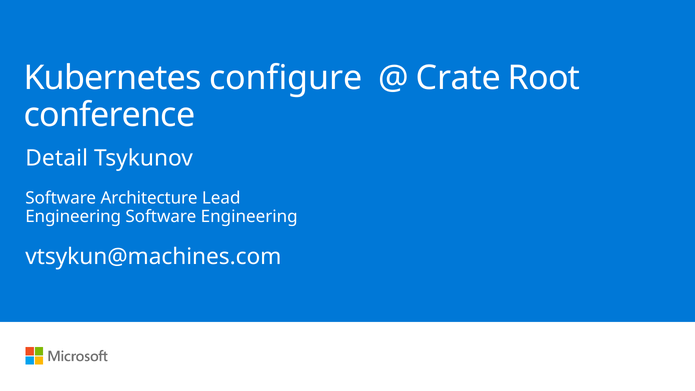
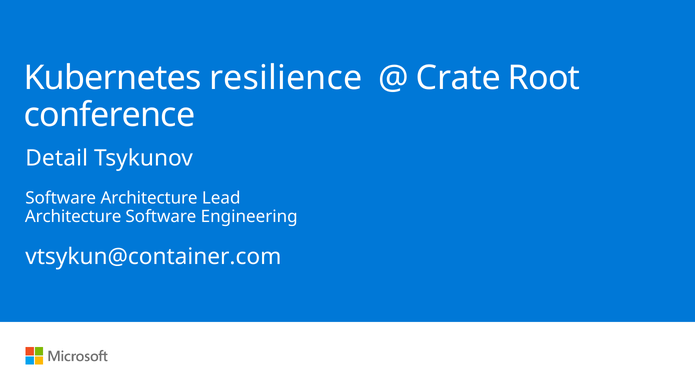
configure: configure -> resilience (286, 78)
Engineering: Engineering -> Architecture (73, 217)
vtsykun@machines.com: vtsykun@machines.com -> vtsykun@container.com (153, 256)
